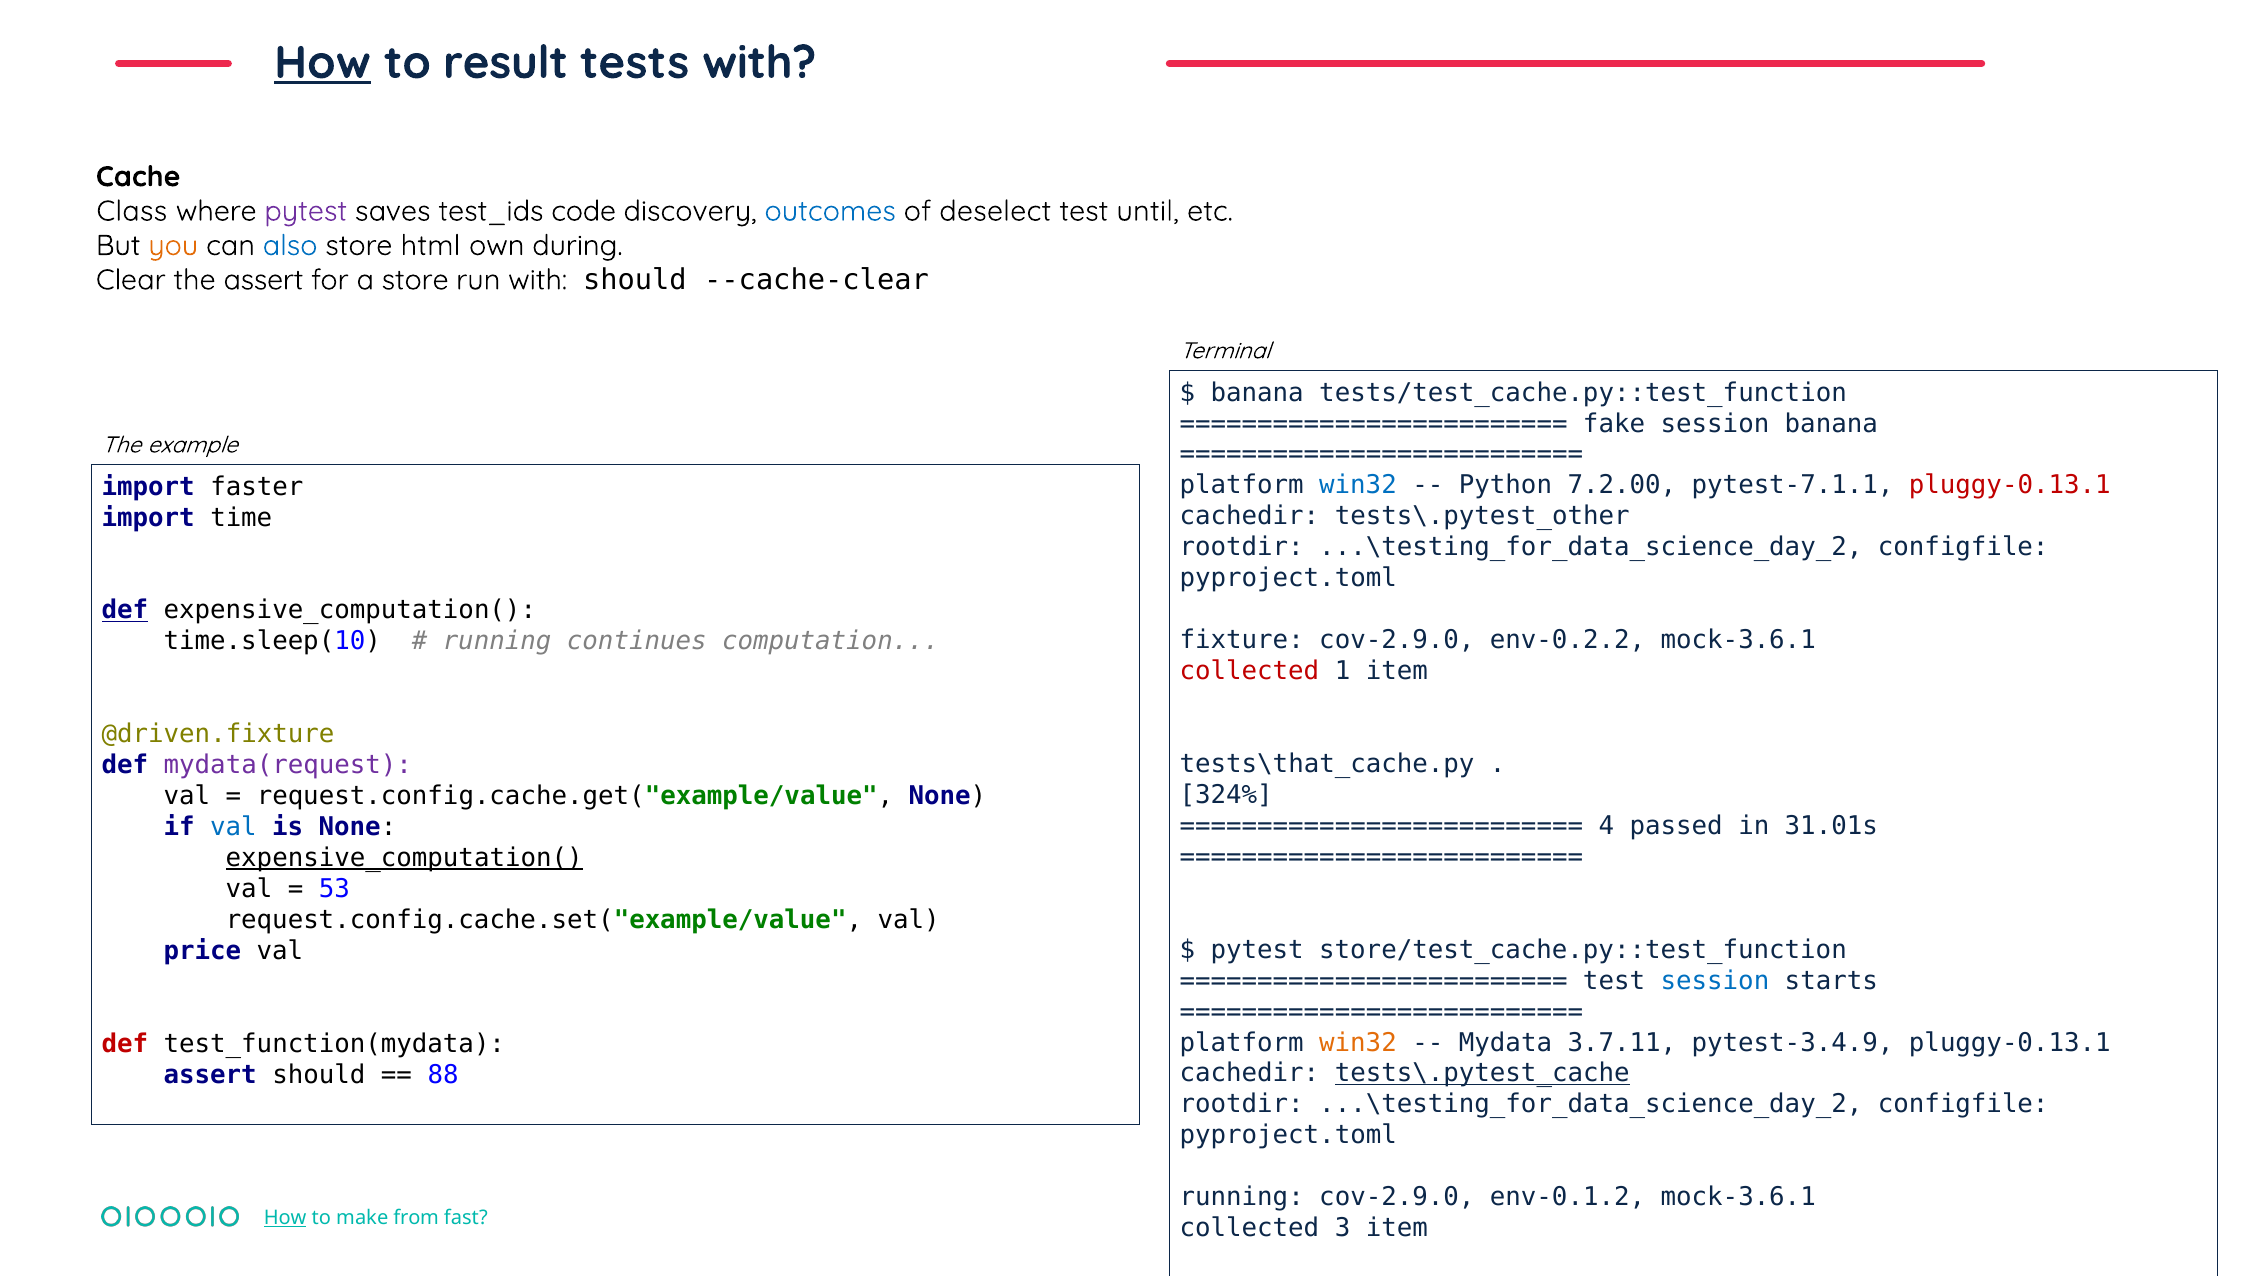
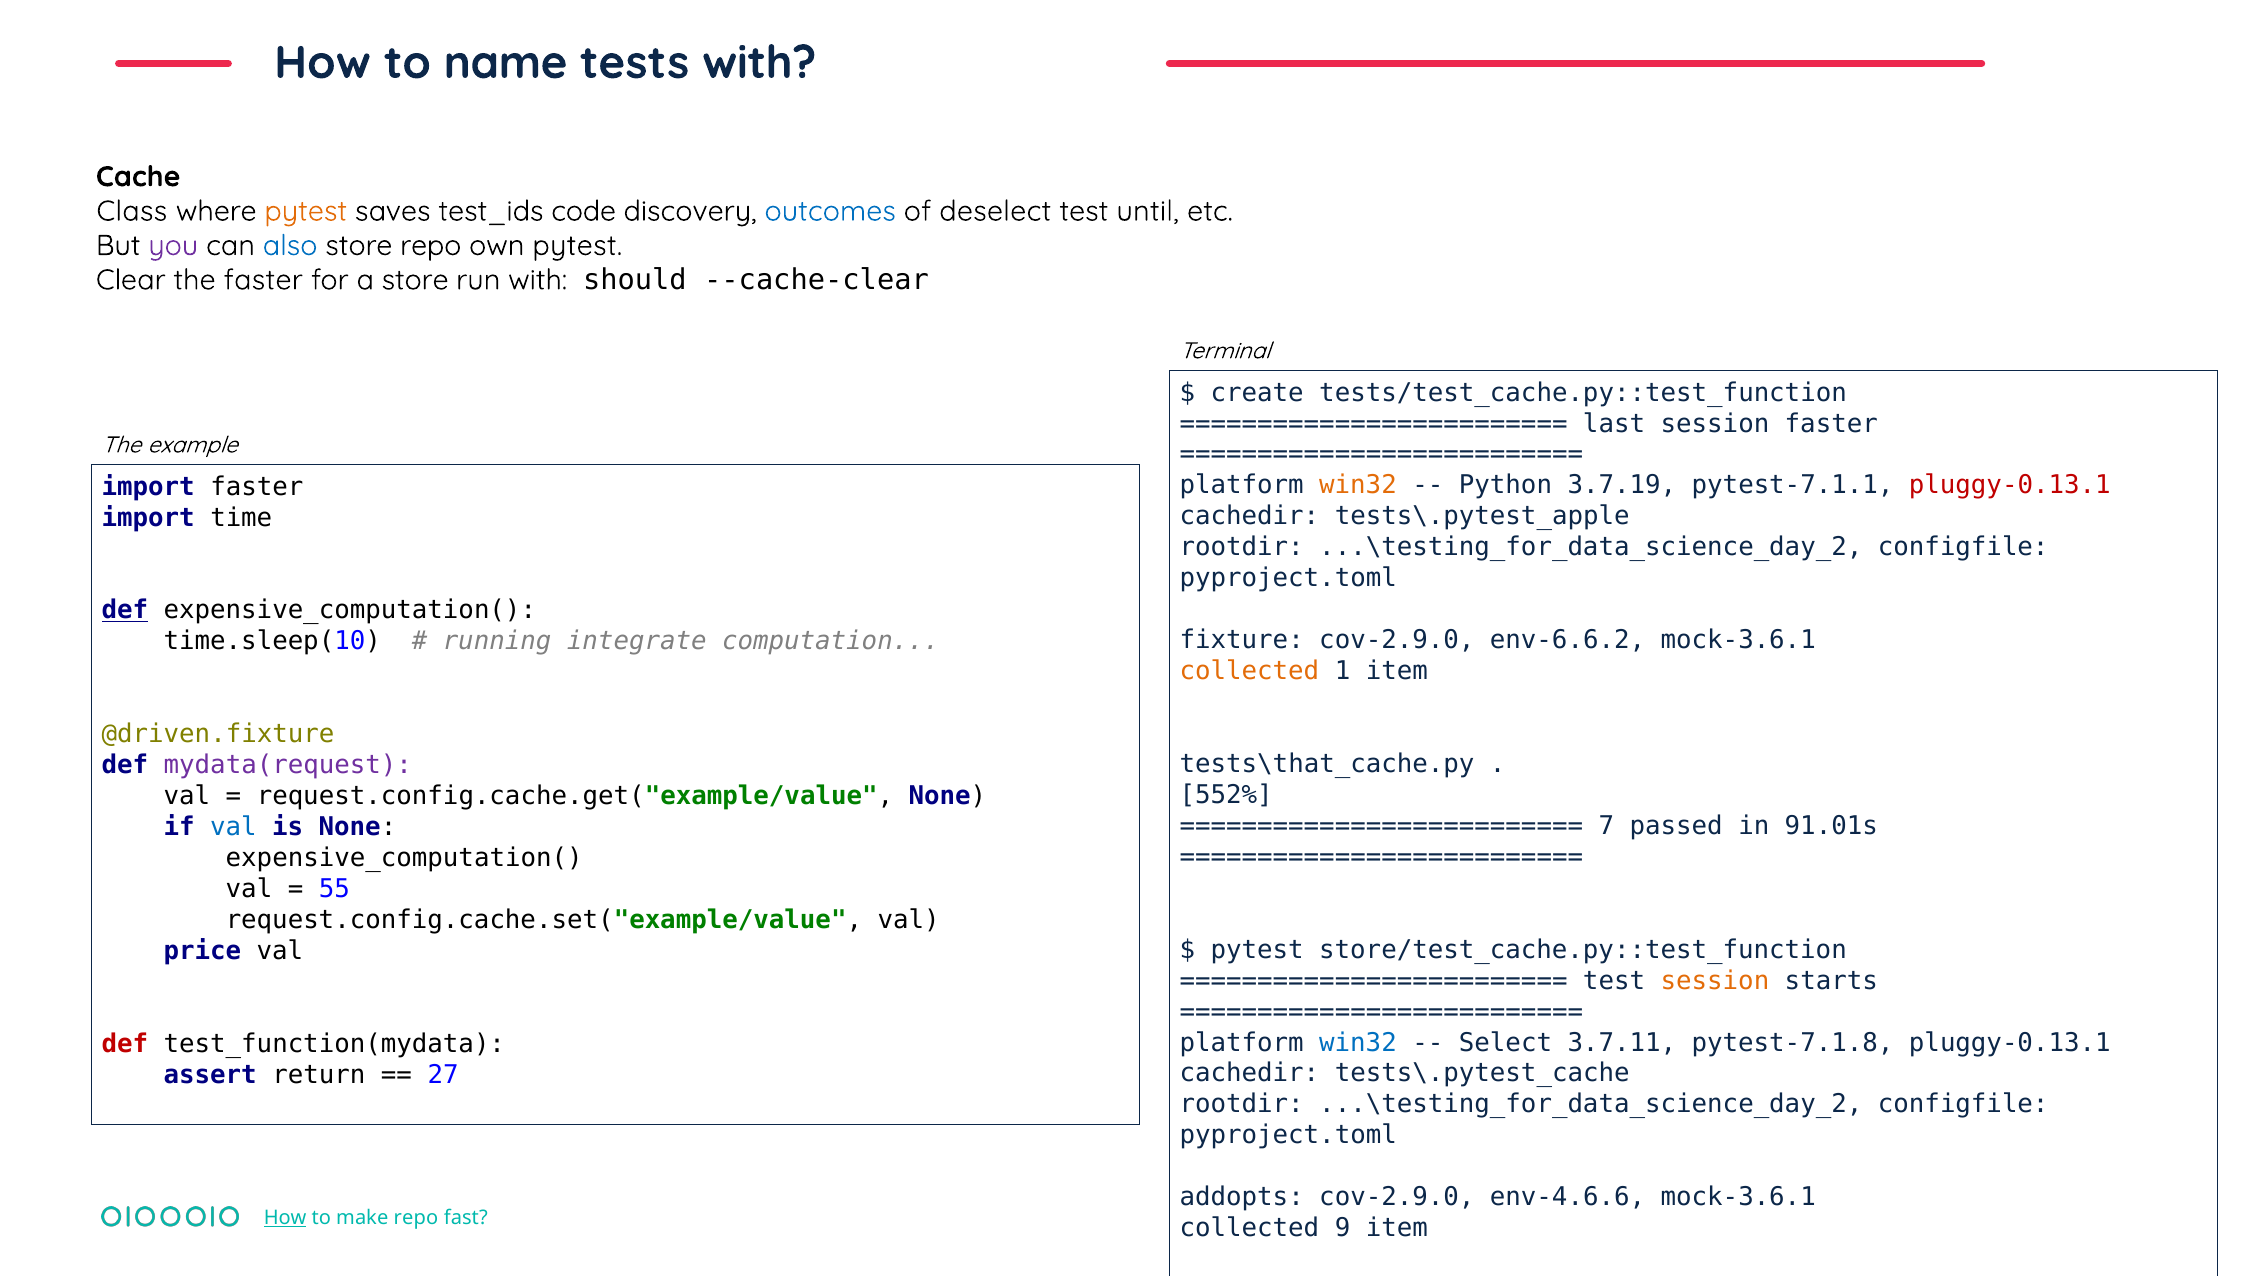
How underline: present -> none (323, 63)
result: result -> name (506, 63)
pytest colour: purple -> orange (306, 211)
you colour: orange -> purple (173, 246)
store html: html -> repo (431, 246)
own during: during -> pytest (577, 246)
the assert: assert -> faster (263, 280)
banana: banana -> create (1257, 392)
fake: fake -> last (1614, 423)
session banana: banana -> faster (1831, 423)
win32 colour: blue -> orange (1358, 485)
7.2.00: 7.2.00 -> 3.7.19 (1622, 485)
tests\.pytest_other: tests\.pytest_other -> tests\.pytest_apple (1482, 516)
env-0.2.2: env-0.2.2 -> env-6.6.2 (1568, 640)
continues: continues -> integrate (637, 641)
collected colour: red -> orange (1249, 671)
324%: 324% -> 552% (1226, 795)
4: 4 -> 7 (1606, 826)
31.01s: 31.01s -> 91.01s (1831, 826)
expensive_computation( underline: present -> none (404, 858)
53: 53 -> 55 (334, 889)
session colour: blue -> orange (1715, 980)
win32 colour: orange -> blue (1358, 1042)
Mydata: Mydata -> Select (1505, 1042)
pytest-3.4.9: pytest-3.4.9 -> pytest-7.1.8 (1793, 1042)
tests\.pytest_cache underline: present -> none (1482, 1073)
assert should: should -> return (319, 1075)
88: 88 -> 27 (443, 1075)
running: running -> addopts (1242, 1197)
env-0.1.2: env-0.1.2 -> env-4.6.6 (1568, 1197)
make from: from -> repo (416, 1218)
3: 3 -> 9 (1343, 1228)
